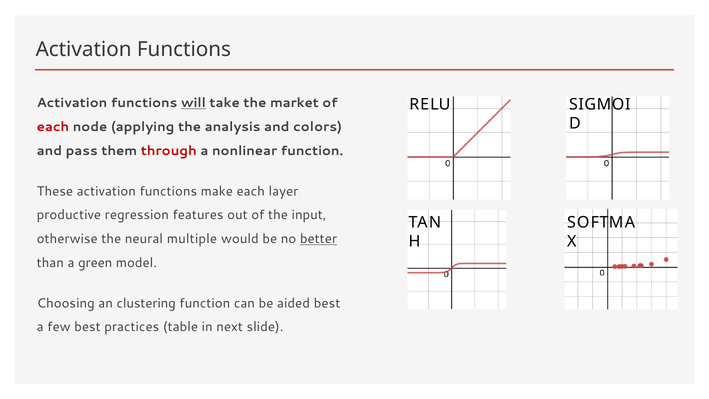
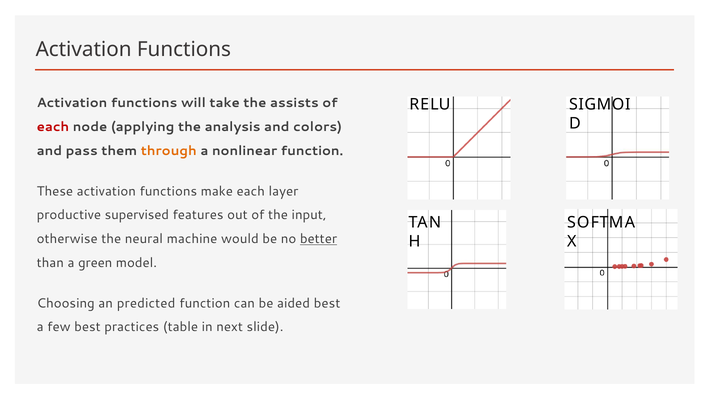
will underline: present -> none (193, 103)
market: market -> assists (294, 103)
through colour: red -> orange (169, 151)
regression: regression -> supervised (137, 215)
multiple: multiple -> machine (192, 239)
clustering: clustering -> predicted (146, 303)
